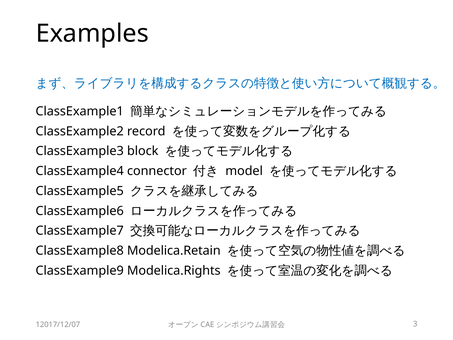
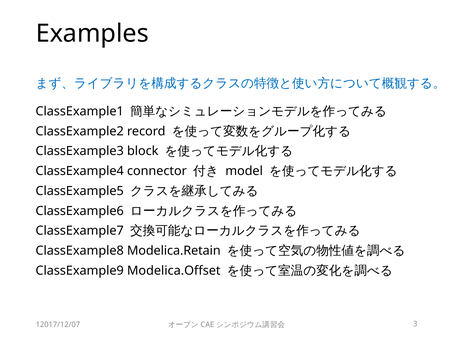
Modelica.Rights: Modelica.Rights -> Modelica.Offset (174, 270)
